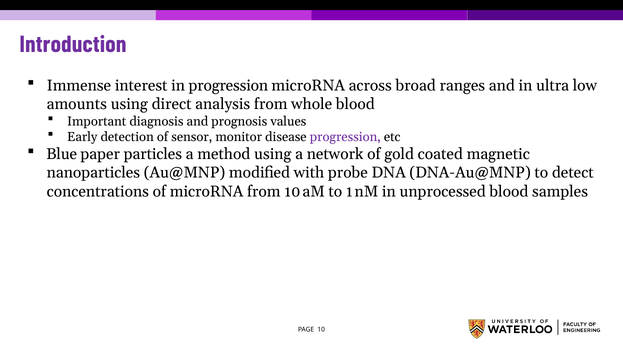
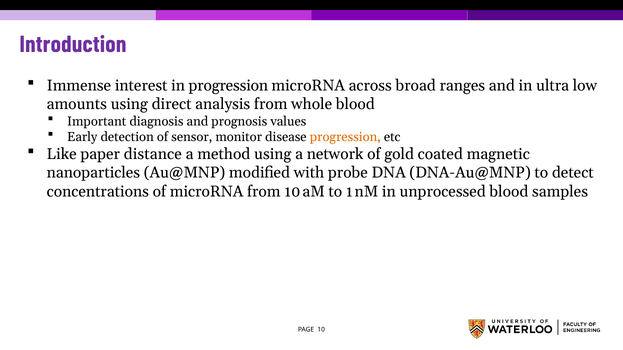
progression colour: purple -> orange (345, 137)
Blue: Blue -> Like (62, 154)
particles: particles -> distance (153, 154)
